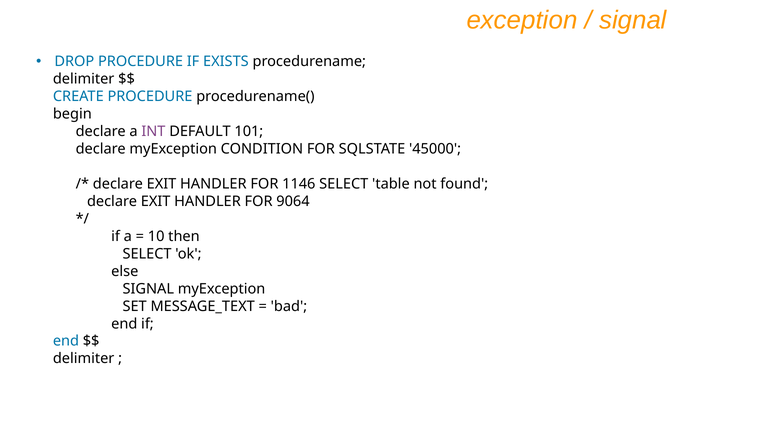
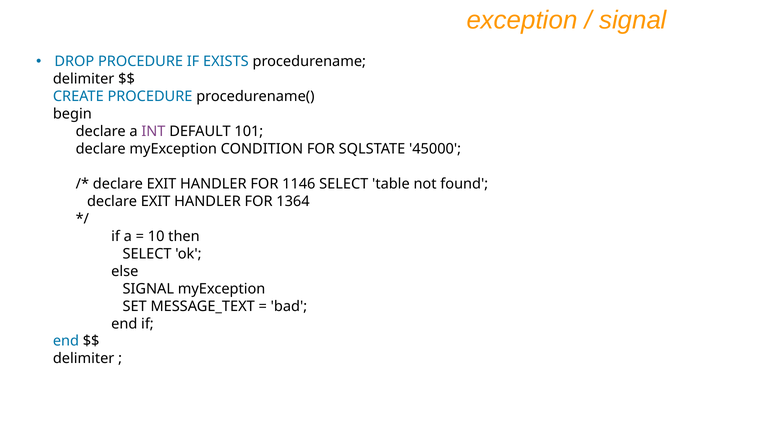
9064: 9064 -> 1364 (293, 201)
